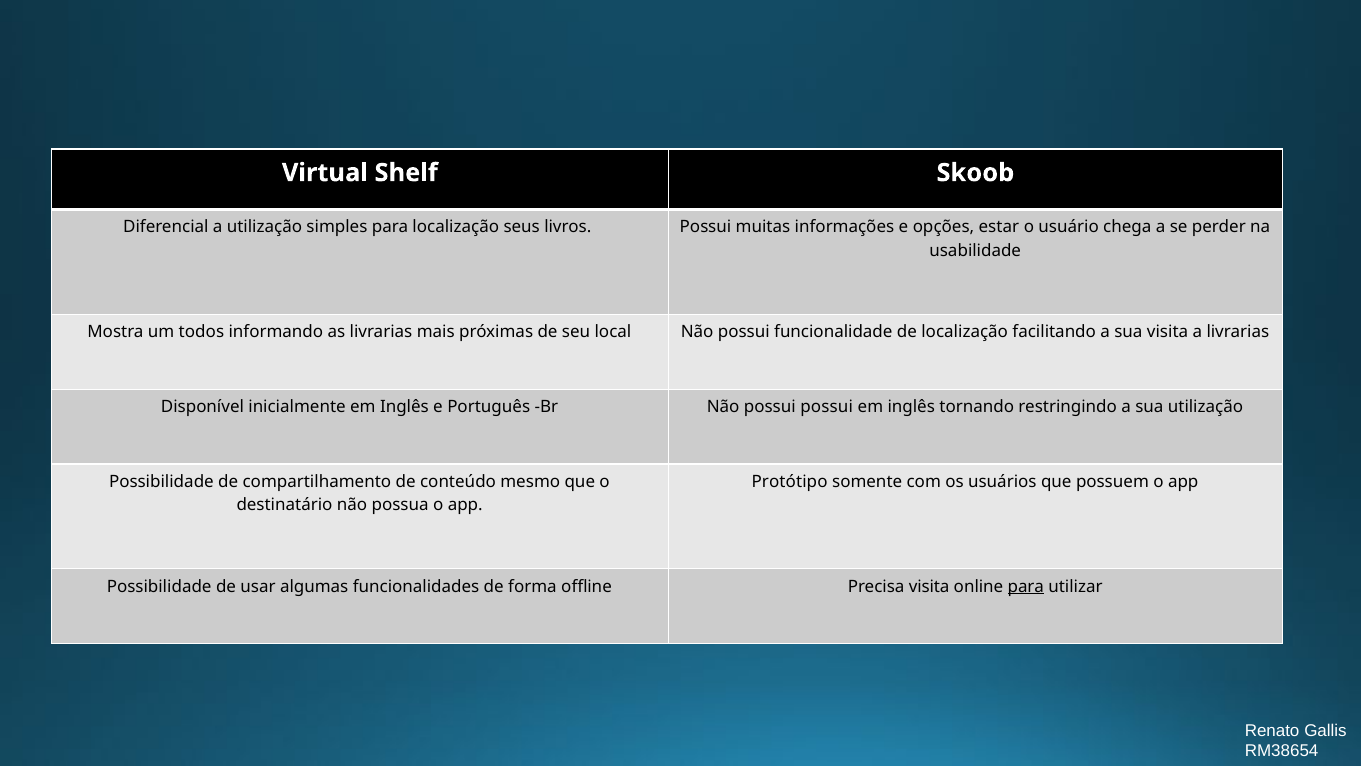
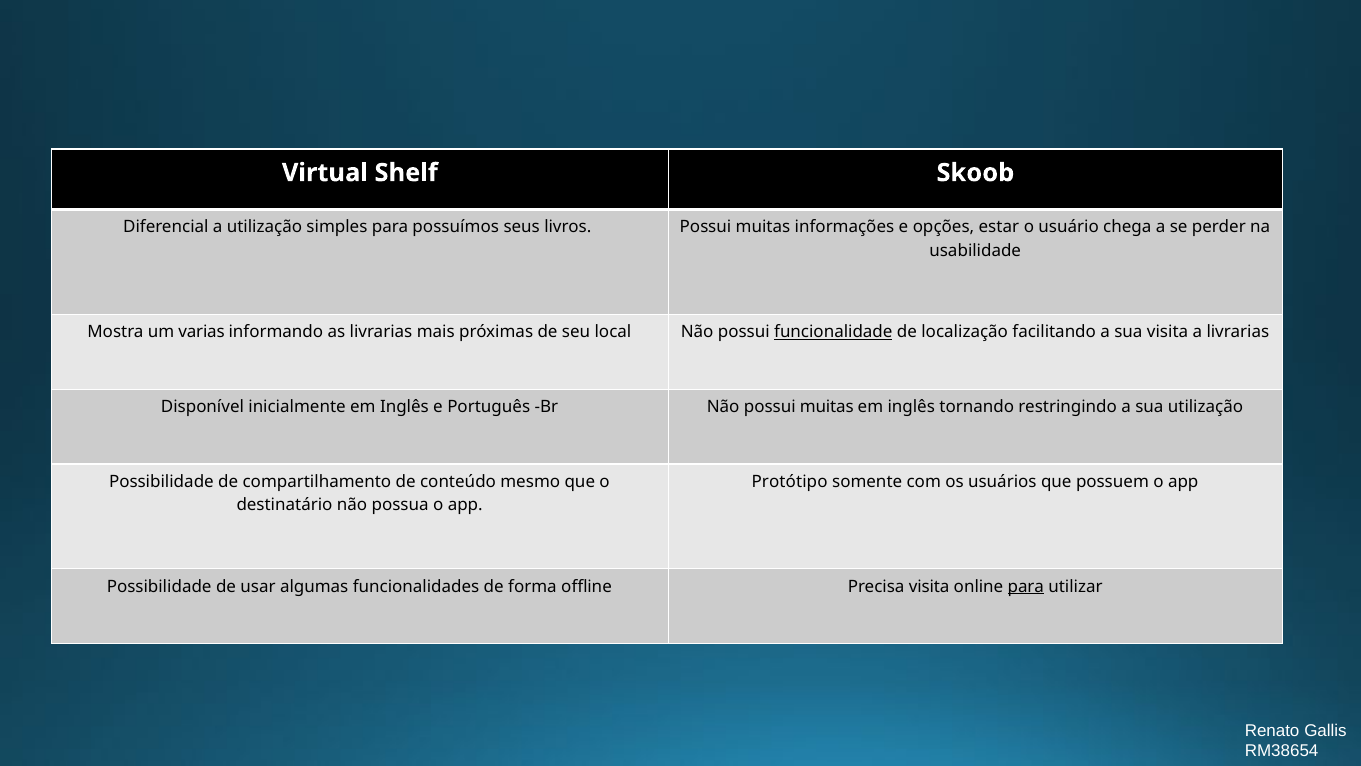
para localização: localização -> possuímos (456, 227)
todos: todos -> varias (202, 332)
funcionalidade underline: none -> present (833, 332)
Não possui possui: possui -> muitas (827, 407)
